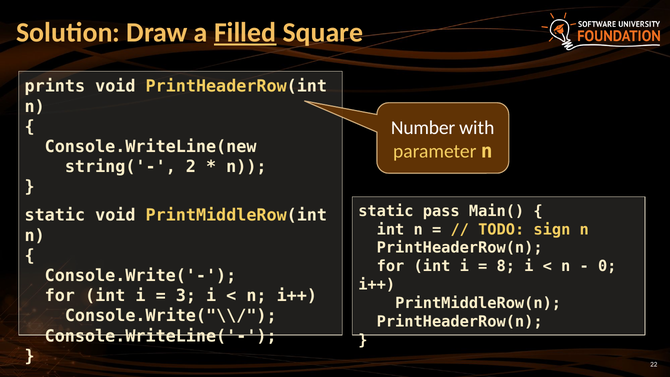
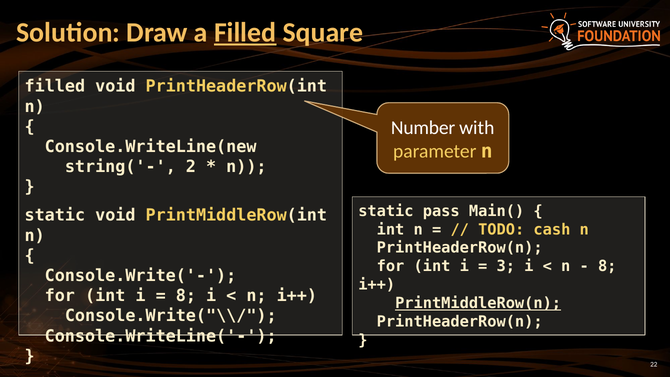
prints: prints -> filled (55, 86)
sign: sign -> cash (552, 229)
8: 8 -> 3 (506, 266)
0: 0 -> 8 (607, 266)
3: 3 -> 8 (186, 296)
PrintMiddleRow(n underline: none -> present (478, 303)
